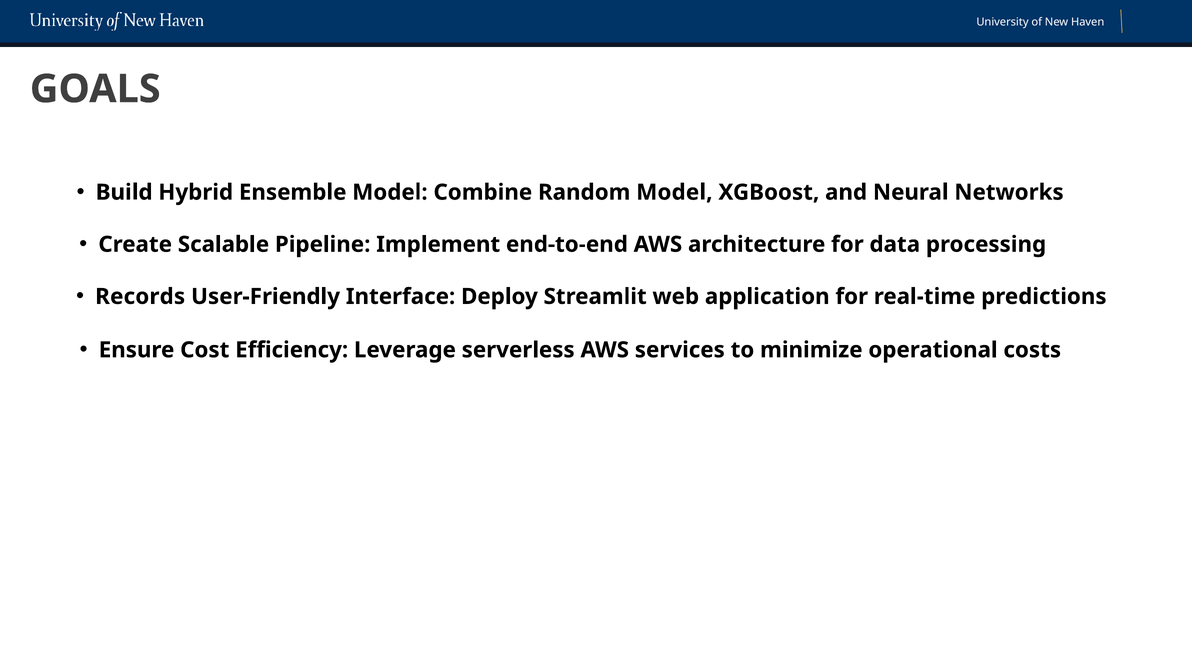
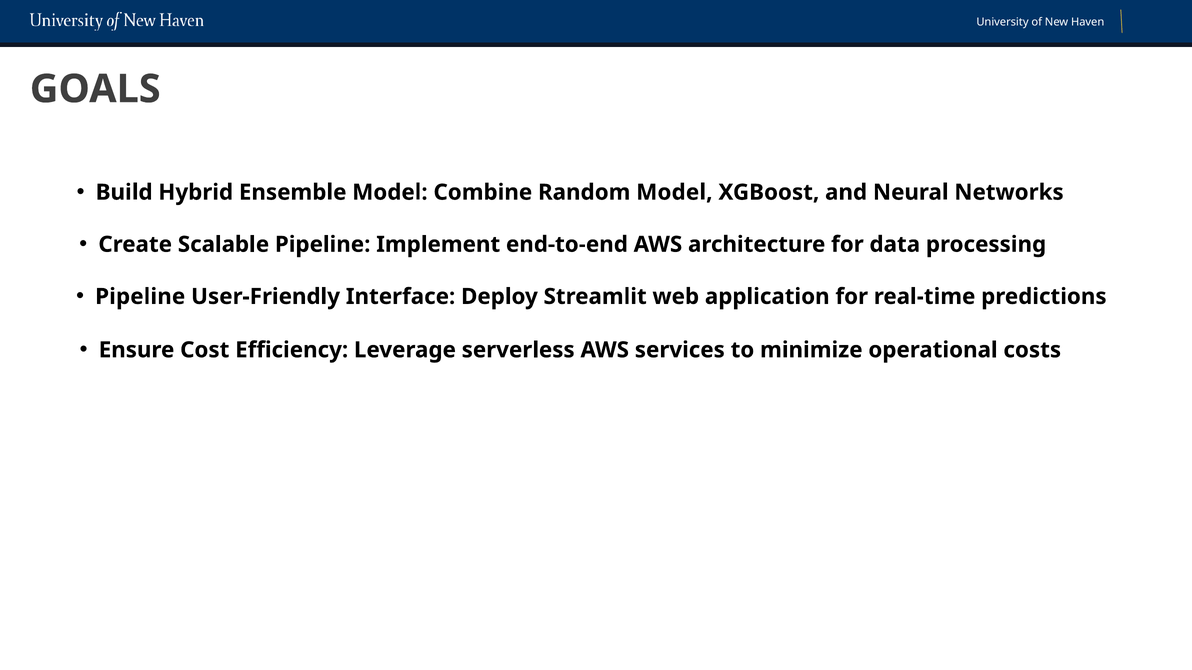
Records: Records -> Pipeline (140, 297)
